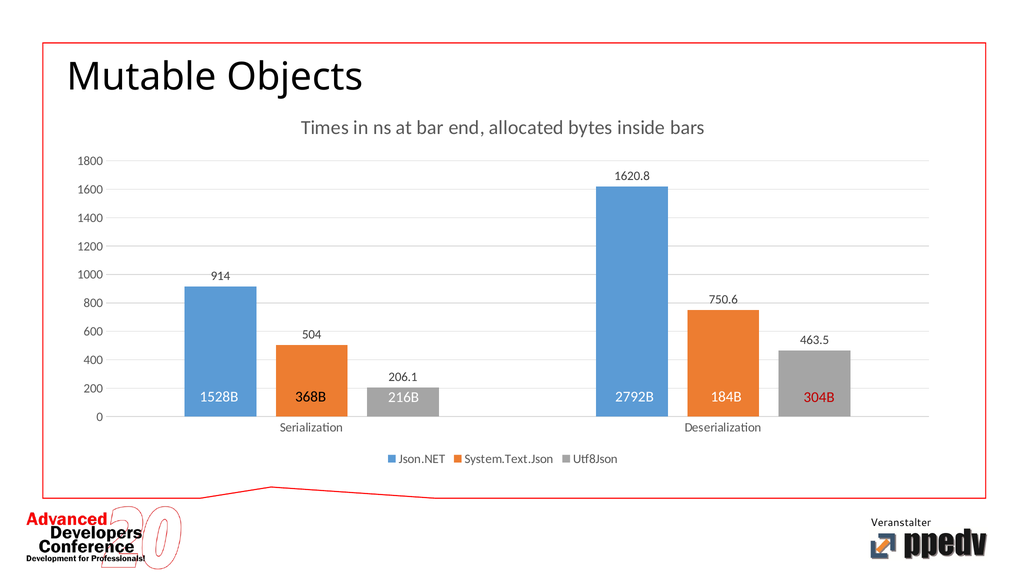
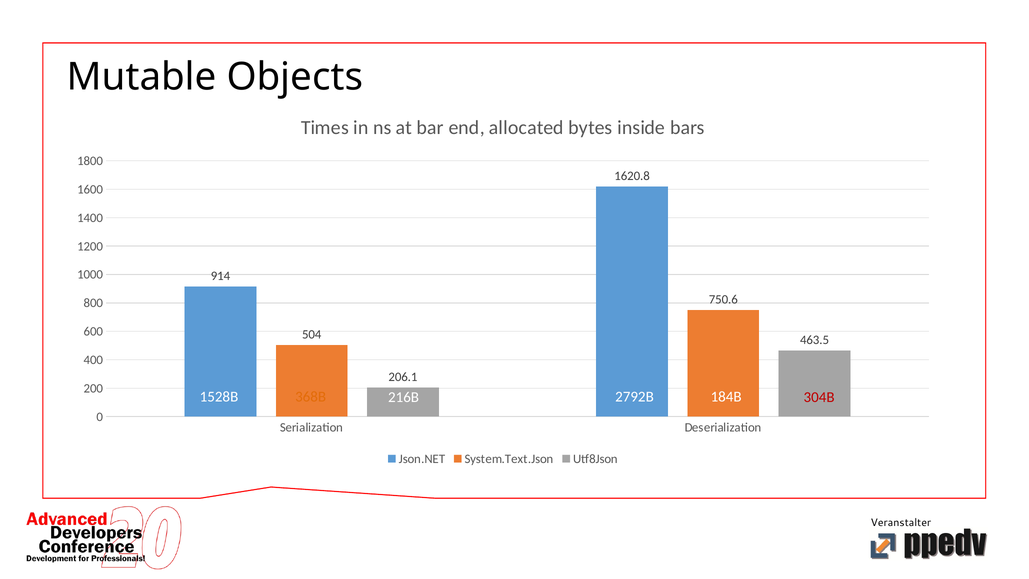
368B colour: black -> orange (311, 397)
